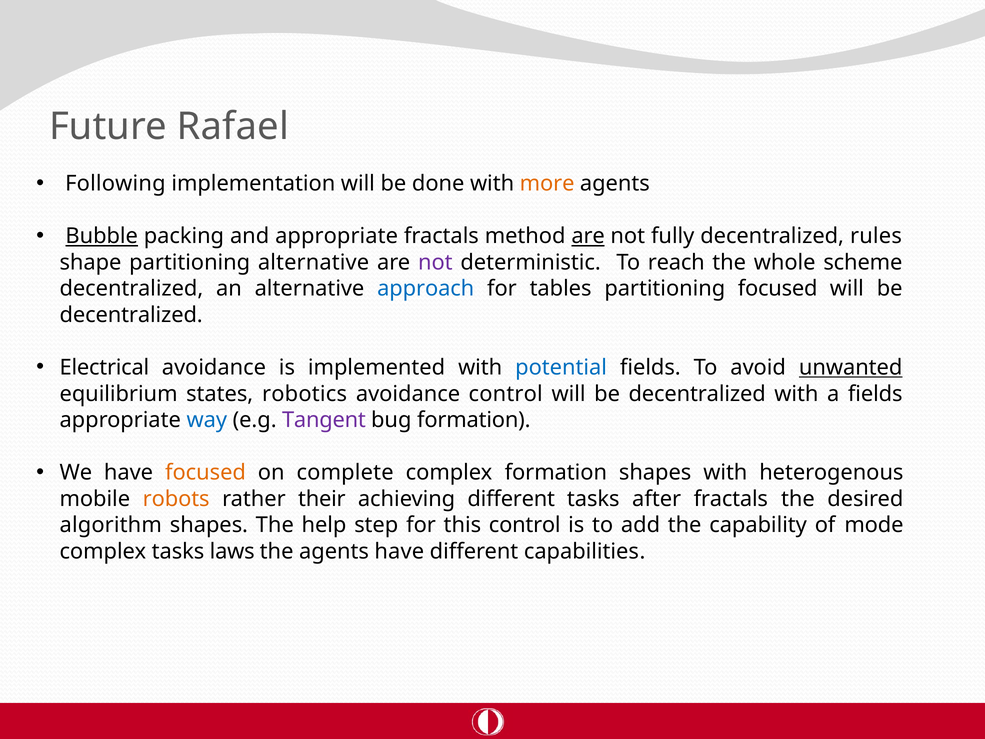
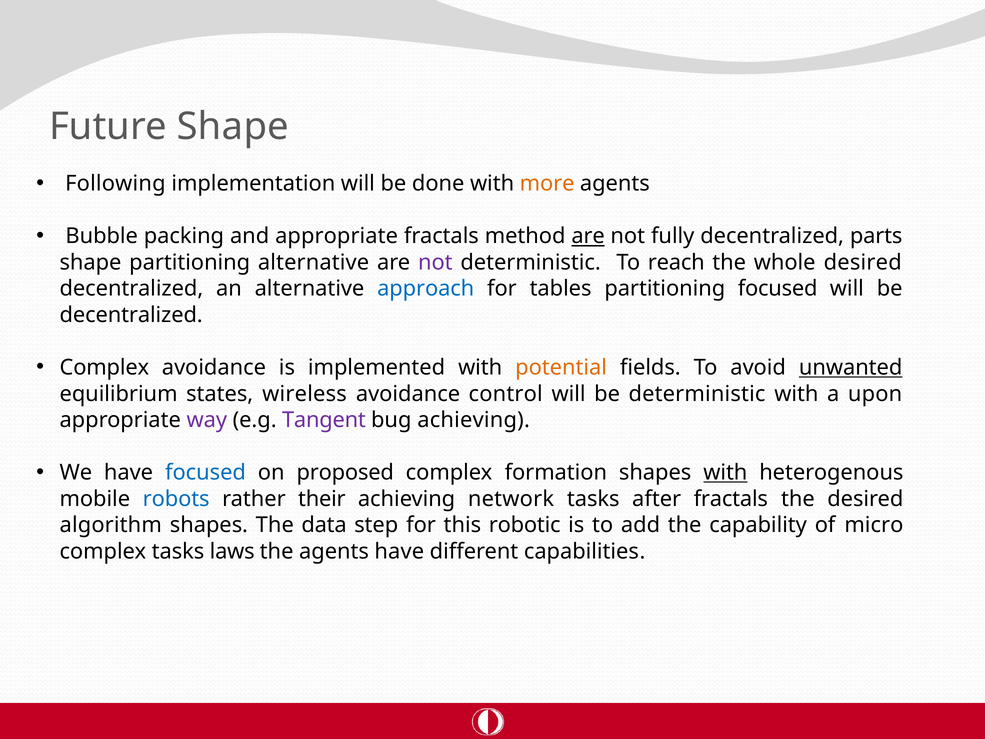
Future Rafael: Rafael -> Shape (233, 127)
Bubble underline: present -> none (102, 236)
rules: rules -> parts (876, 236)
whole scheme: scheme -> desired (863, 262)
Electrical: Electrical -> Complex (104, 367)
potential colour: blue -> orange (561, 367)
robotics: robotics -> wireless (305, 394)
decentralized: decentralized -> deterministic (697, 394)
a fields: fields -> upon (875, 394)
way colour: blue -> purple (207, 420)
bug formation: formation -> achieving (474, 420)
focused colour: orange -> blue (205, 472)
complete: complete -> proposed (345, 472)
with underline: none -> present (725, 472)
robots colour: orange -> blue (176, 499)
achieving different: different -> network (511, 499)
help: help -> data (324, 525)
this control: control -> robotic (525, 525)
mode: mode -> micro (874, 525)
